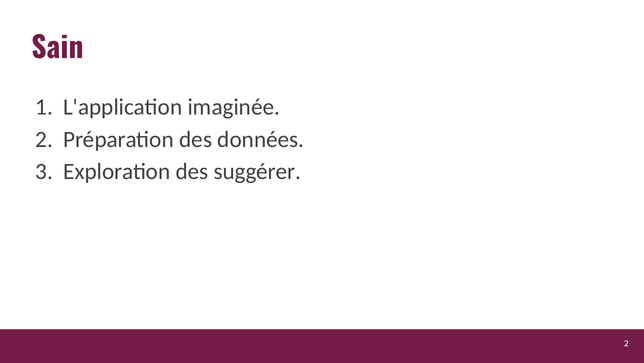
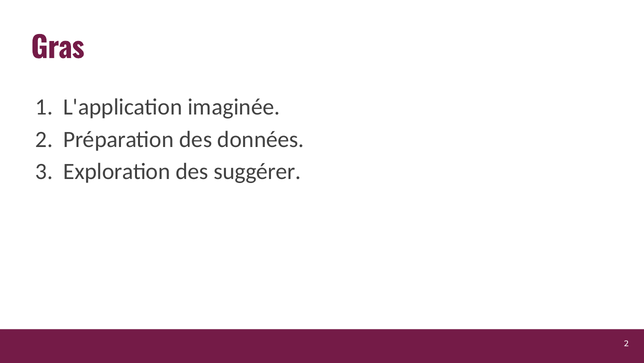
Sain: Sain -> Gras (58, 48)
